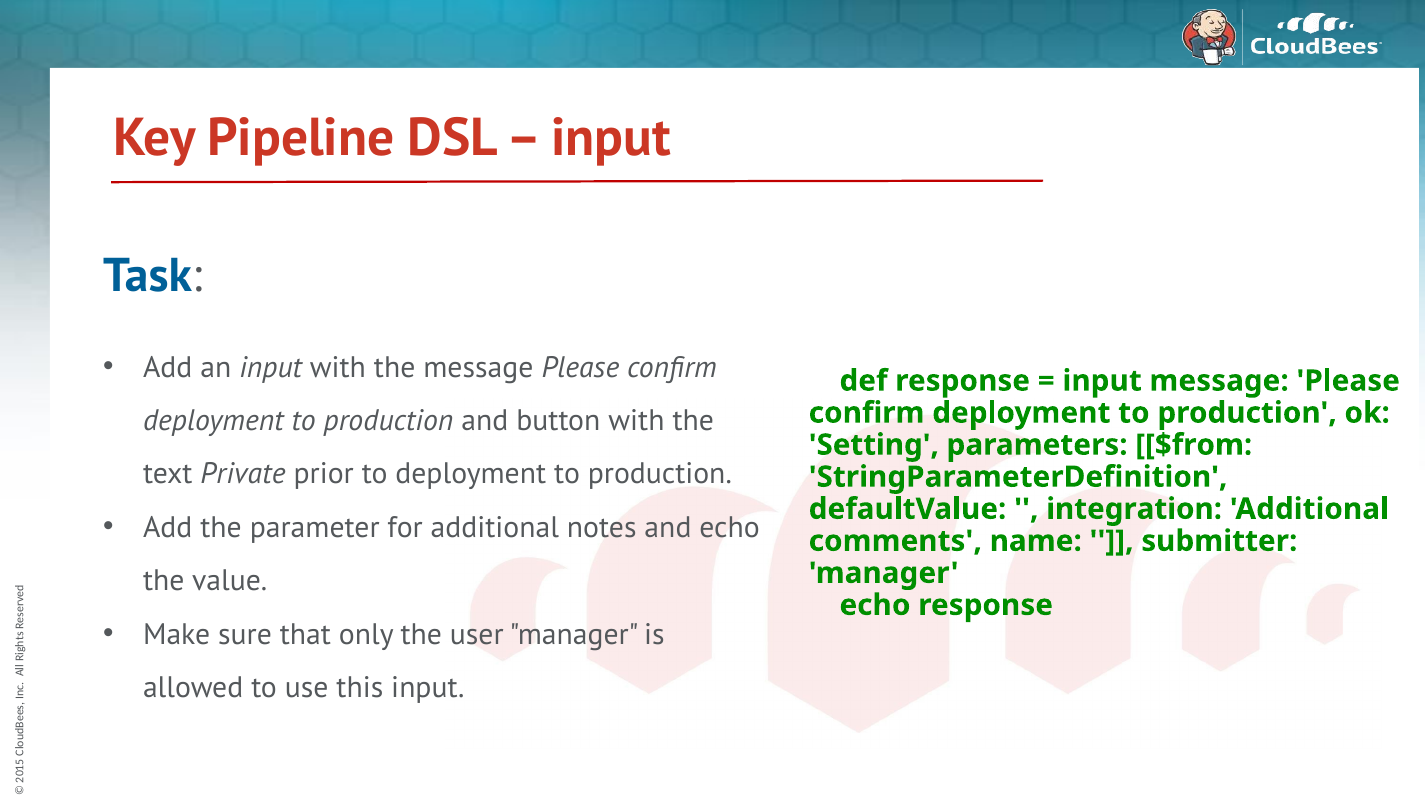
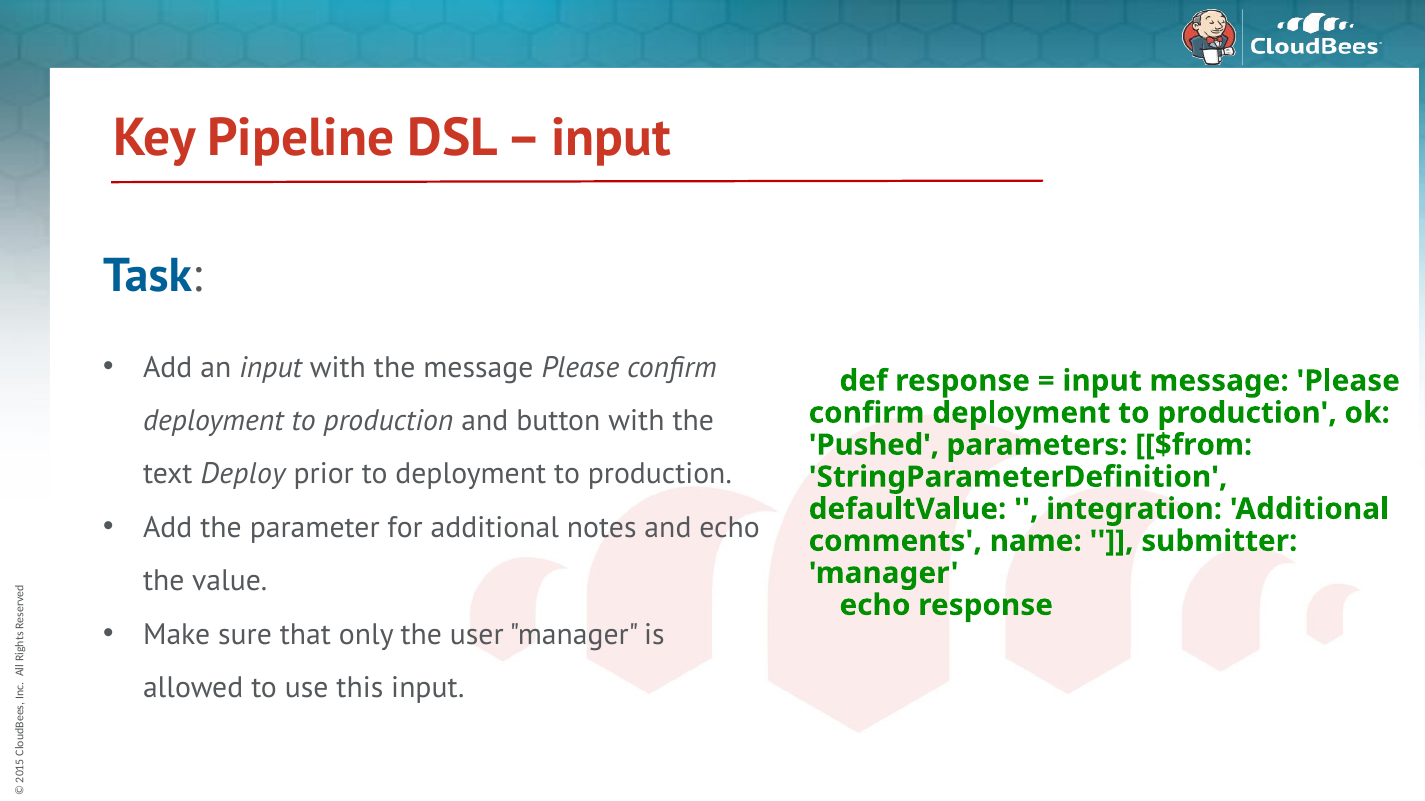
Setting: Setting -> Pushed (874, 445)
Private: Private -> Deploy (243, 474)
